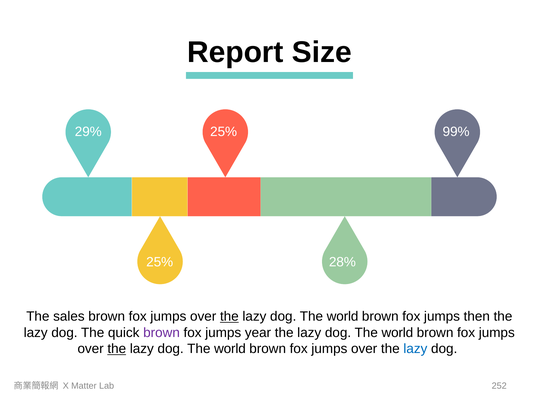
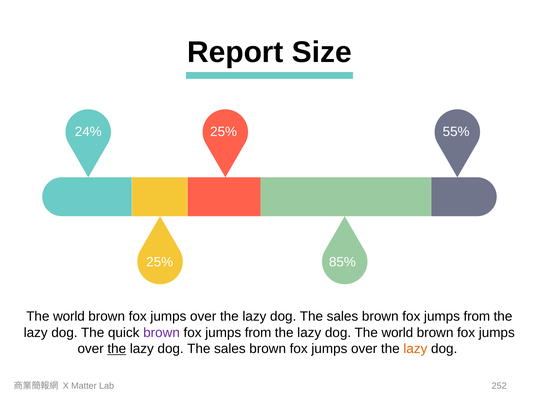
29%: 29% -> 24% (88, 132)
99%: 99% -> 55% (456, 132)
28%: 28% -> 85% (342, 262)
sales: sales -> world (69, 317)
the underline: present -> none (229, 317)
world: world -> sales (342, 317)
then: then -> from (477, 317)
year: year -> from (258, 333)
world: world -> sales (230, 349)
lazy colour: blue -> orange (415, 349)
